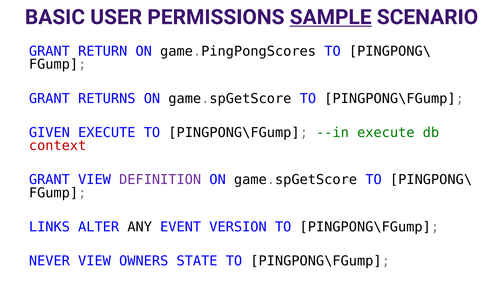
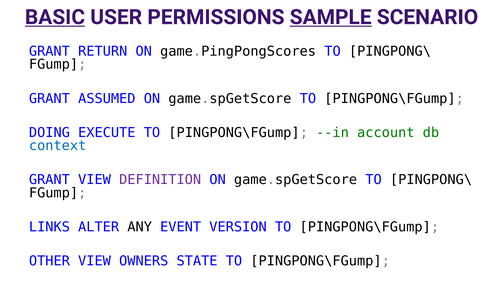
BASIC underline: none -> present (55, 17)
RETURNS: RETURNS -> ASSUMED (107, 99)
GIVEN: GIVEN -> DOING (49, 133)
--in execute: execute -> account (386, 133)
context colour: red -> blue (58, 146)
NEVER: NEVER -> OTHER (49, 261)
